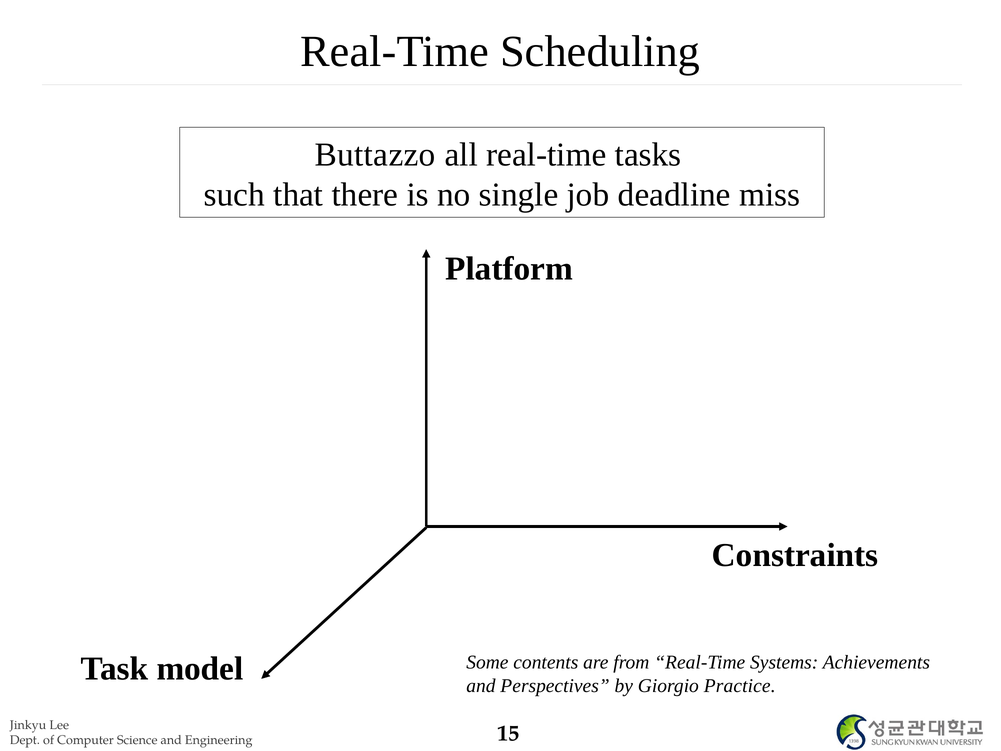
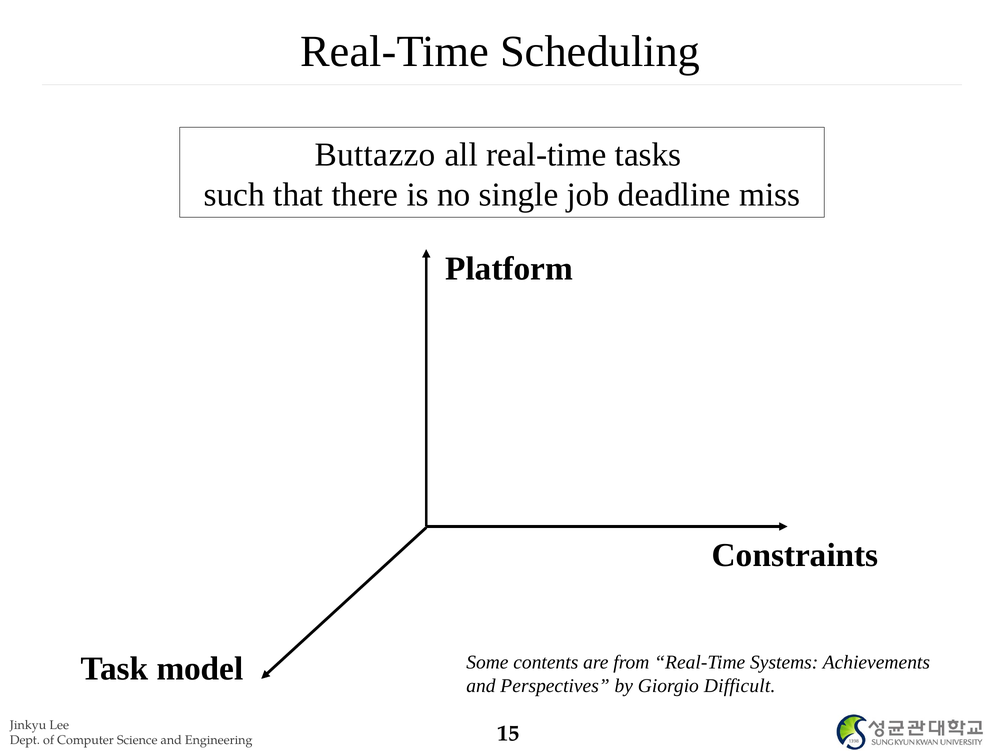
Practice: Practice -> Difficult (740, 685)
